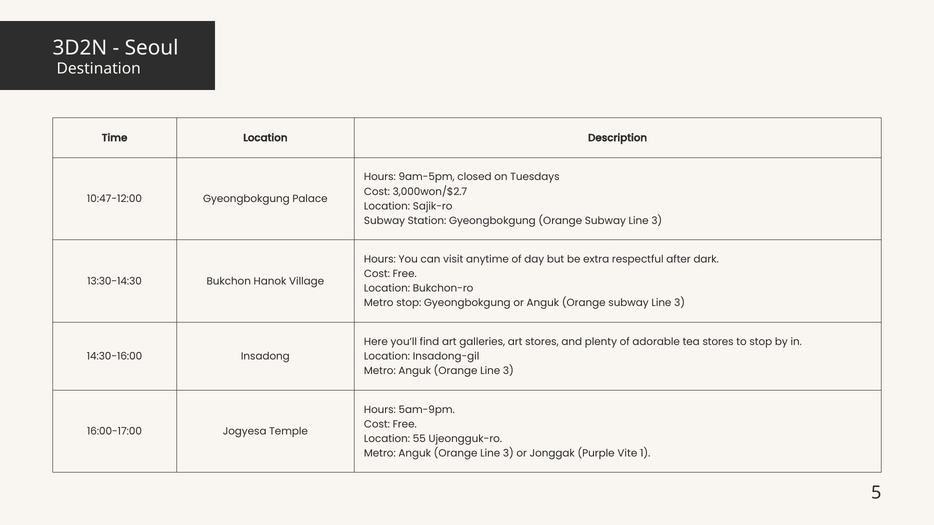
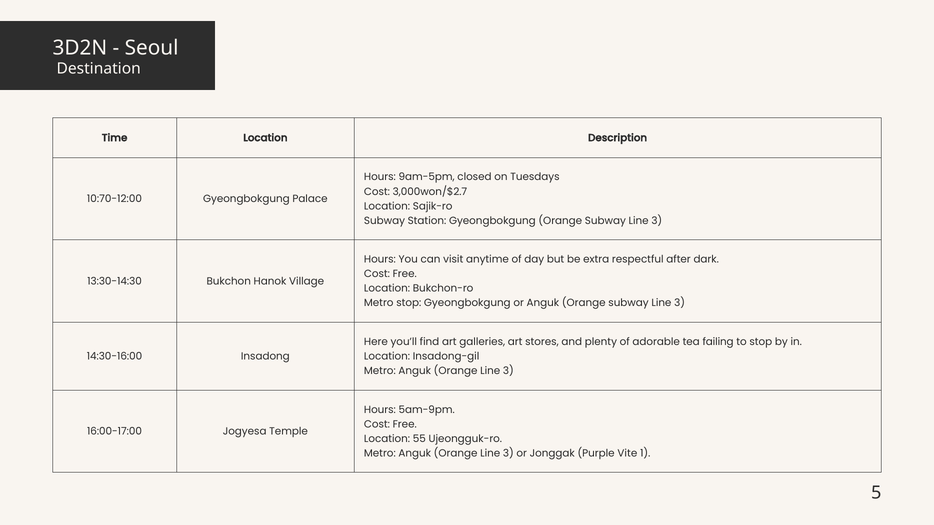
10:47-12:00: 10:47-12:00 -> 10:70-12:00 (114, 199)
tea stores: stores -> failing (718, 342)
